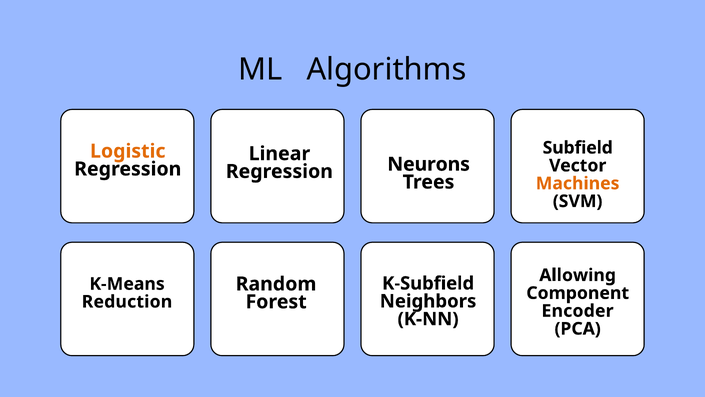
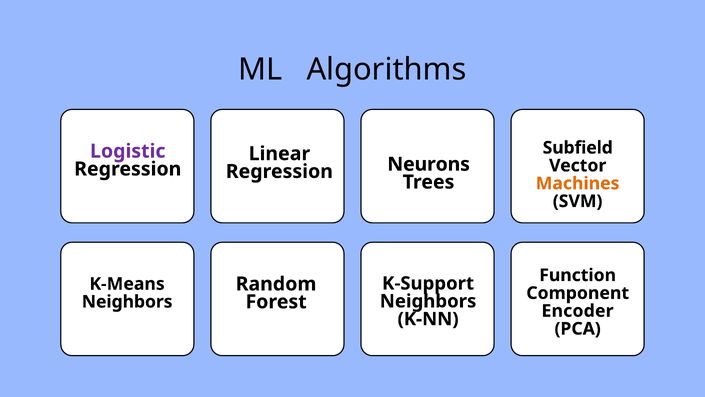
Logistic colour: orange -> purple (128, 151)
Allowing: Allowing -> Function (578, 275)
K-Subfield: K-Subfield -> K-Support (428, 283)
Reduction: Reduction -> Neighbors (127, 301)
